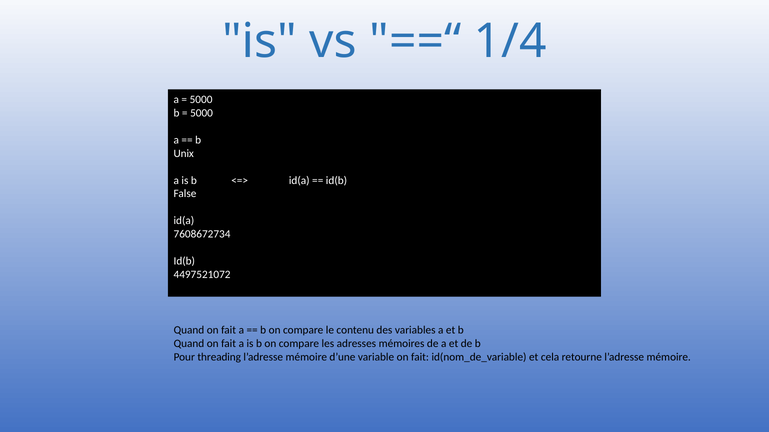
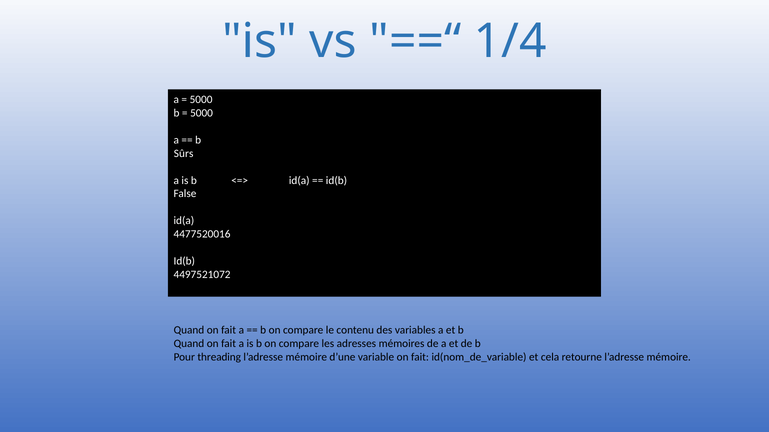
Unix: Unix -> Sûrs (184, 154)
7608672734: 7608672734 -> 4477520016 (202, 234)
